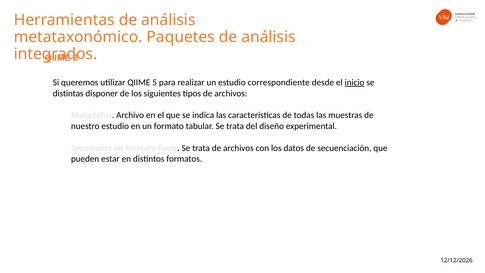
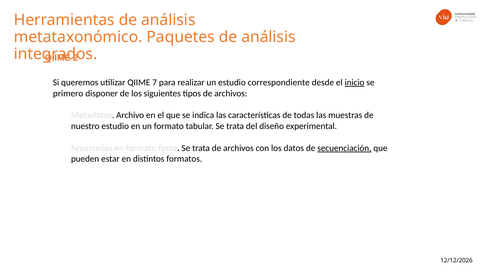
5: 5 -> 7 (155, 82)
distintas: distintas -> primero (68, 93)
secuenciación underline: none -> present (344, 148)
